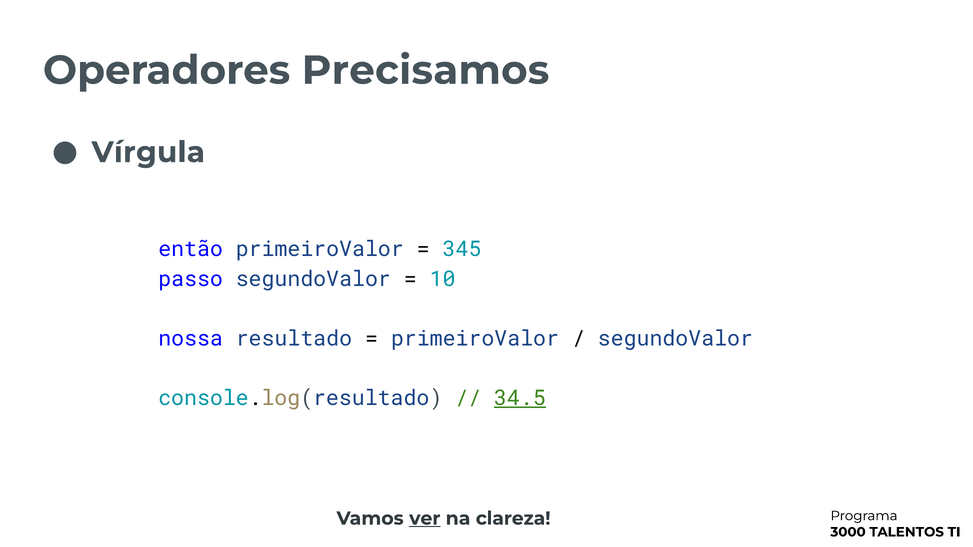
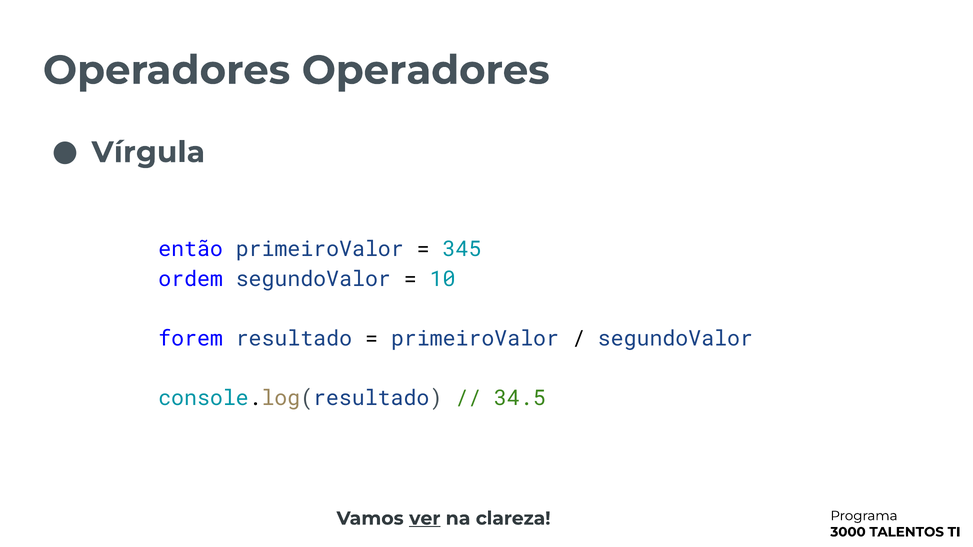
Operadores Precisamos: Precisamos -> Operadores (426, 70)
passo: passo -> ordem (191, 279)
nossa: nossa -> forem (191, 339)
34.5 underline: present -> none (520, 398)
